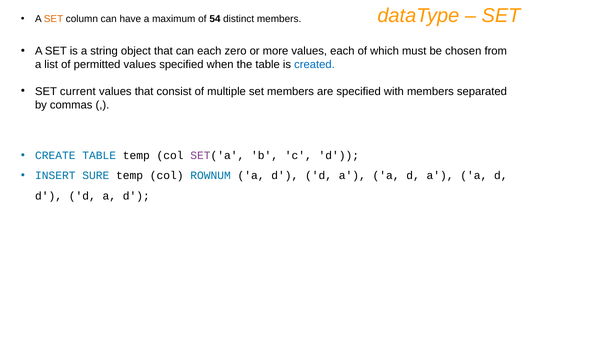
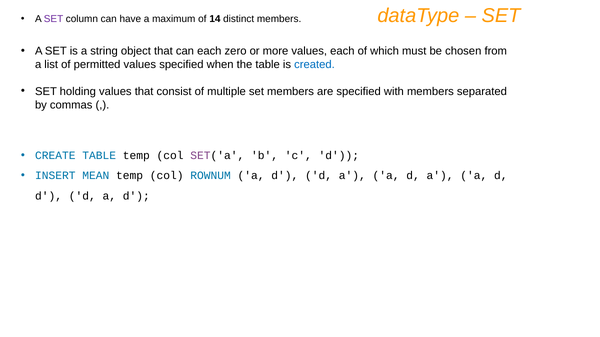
SET colour: orange -> purple (54, 19)
54: 54 -> 14 (215, 19)
current: current -> holding (78, 91)
SURE: SURE -> MEAN (96, 176)
